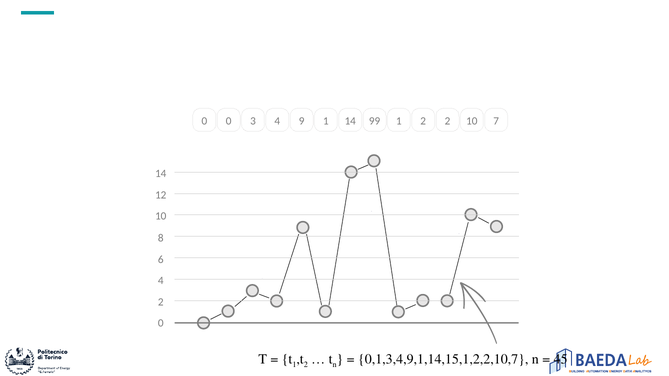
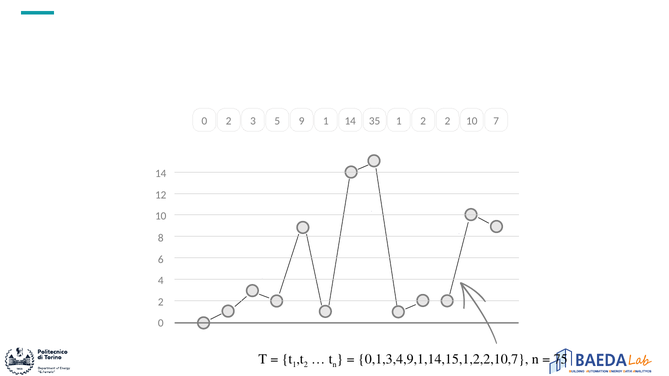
0 0: 0 -> 2 (229, 121)
3 4: 4 -> 5 (277, 121)
99: 99 -> 35 (375, 121)
45: 45 -> 75 (561, 360)
